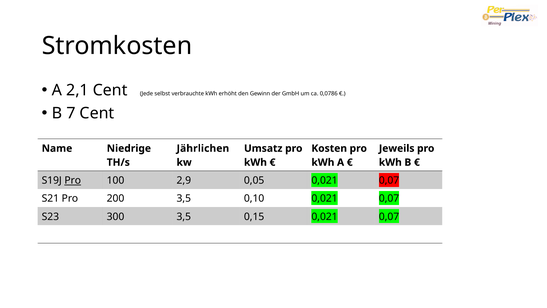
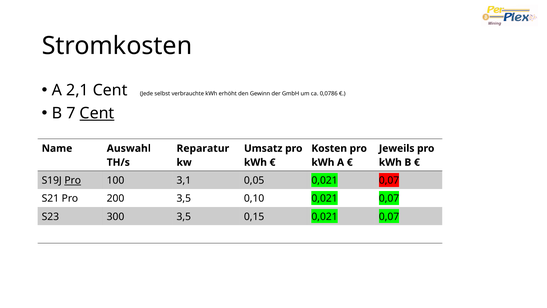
Cent underline: none -> present (97, 113)
Niedrige: Niedrige -> Auswahl (129, 148)
Jährlichen: Jährlichen -> Reparatur (203, 148)
2,9: 2,9 -> 3,1 (184, 180)
